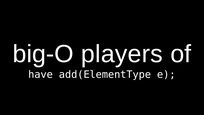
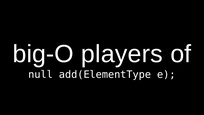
have: have -> null (41, 74)
